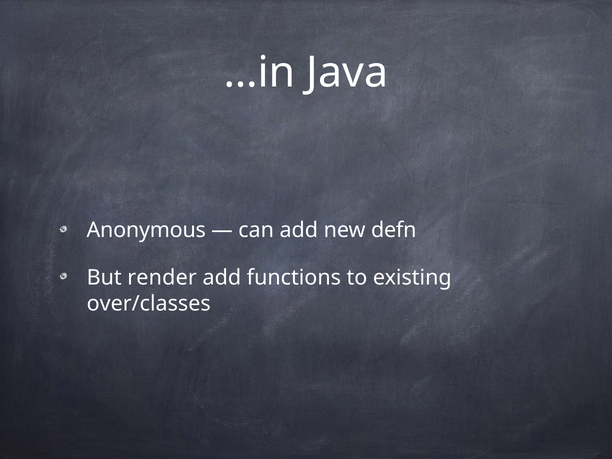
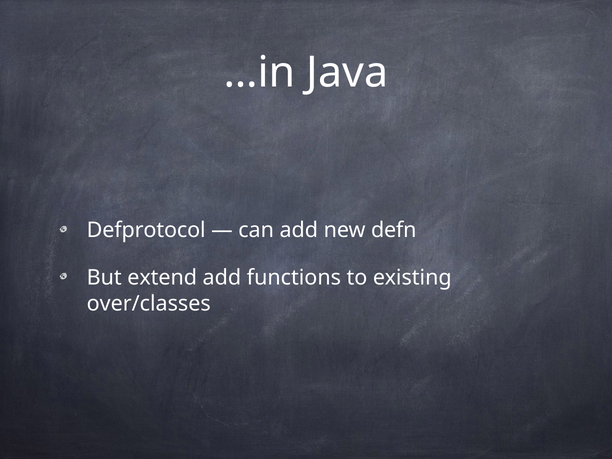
Anonymous: Anonymous -> Defprotocol (146, 230)
render: render -> extend (162, 278)
